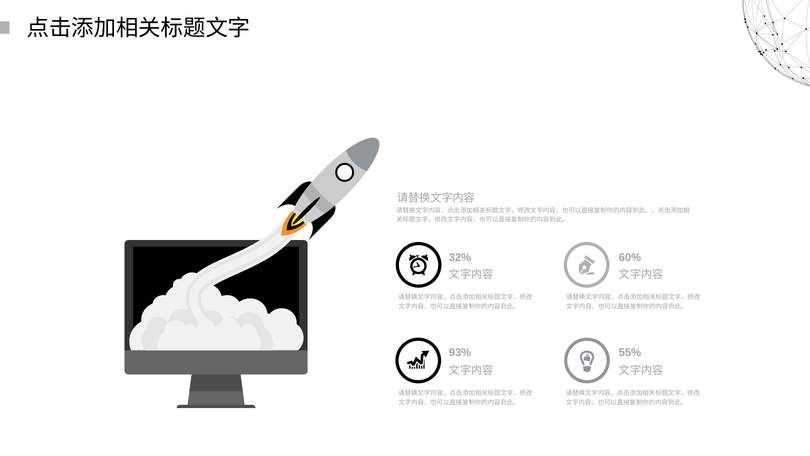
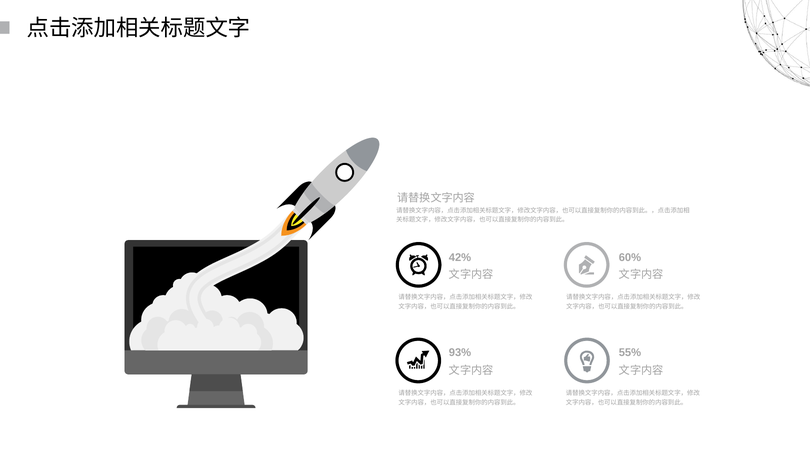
32%: 32% -> 42% (460, 257)
